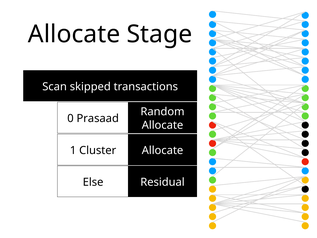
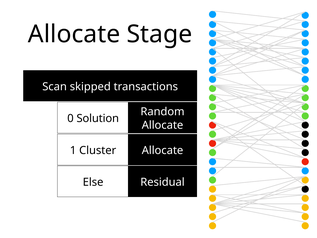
Prasaad: Prasaad -> Solution (98, 118)
